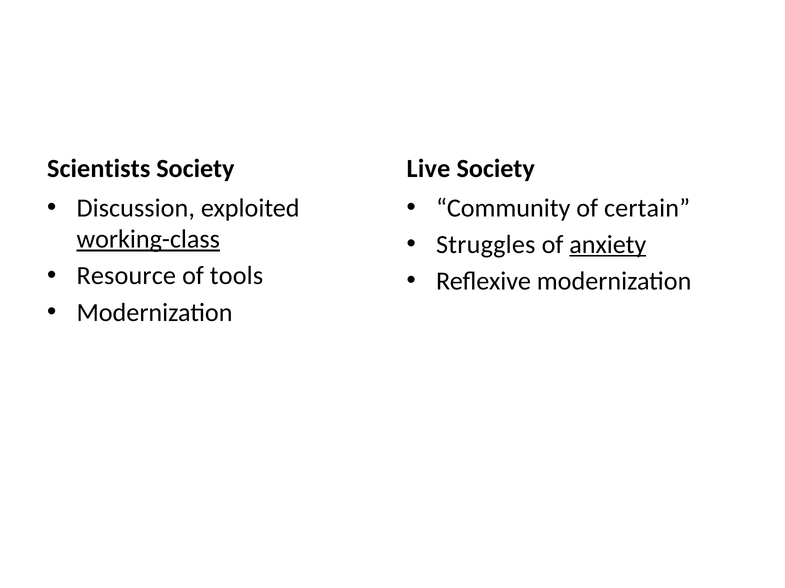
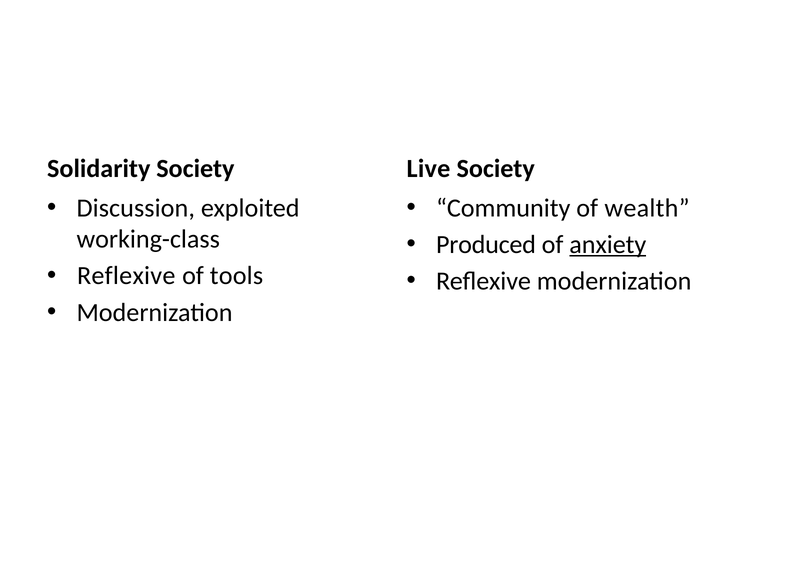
Scientists: Scientists -> Solidarity (99, 169)
certain: certain -> wealth (647, 208)
working-class underline: present -> none (148, 240)
Struggles: Struggles -> Produced (486, 245)
Resource: Resource -> Reflexive (126, 276)
